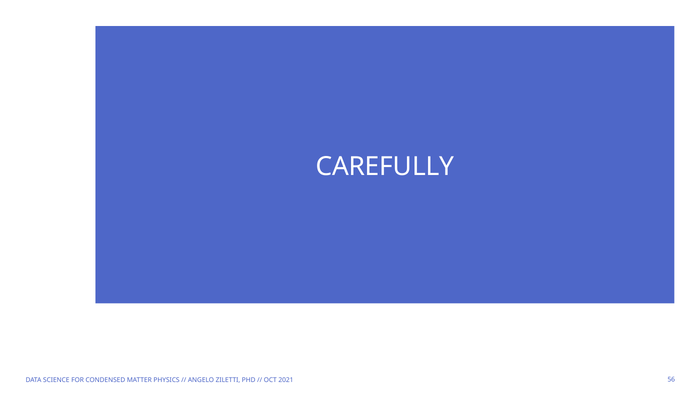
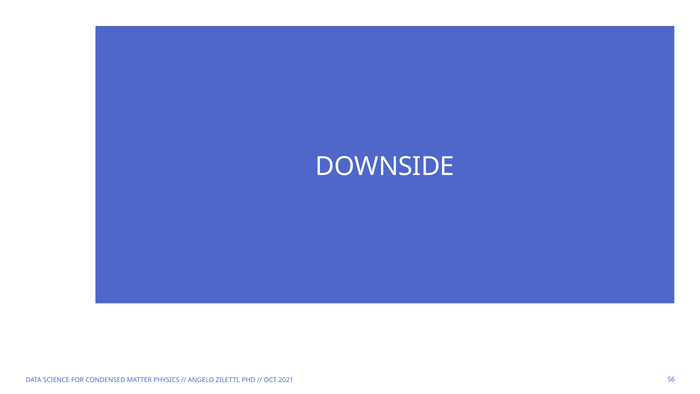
CAREFULLY: CAREFULLY -> DOWNSIDE (385, 166)
